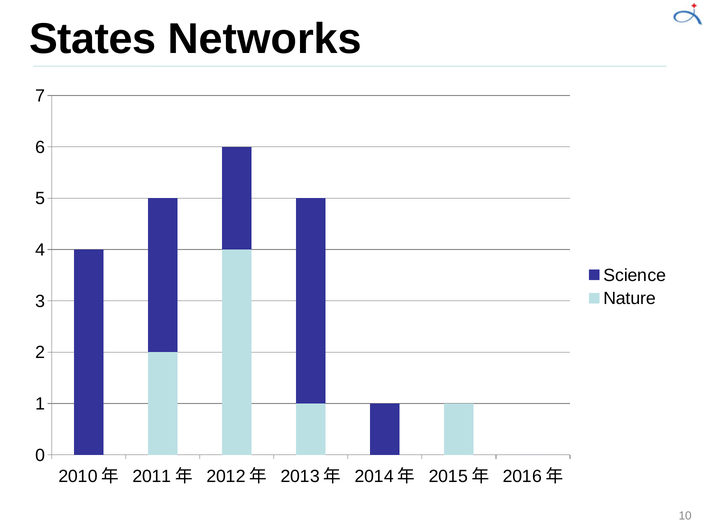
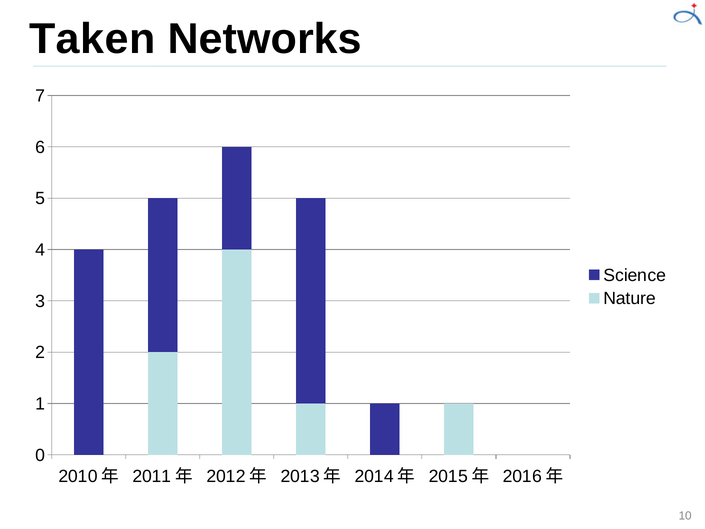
States: States -> Taken (92, 39)
